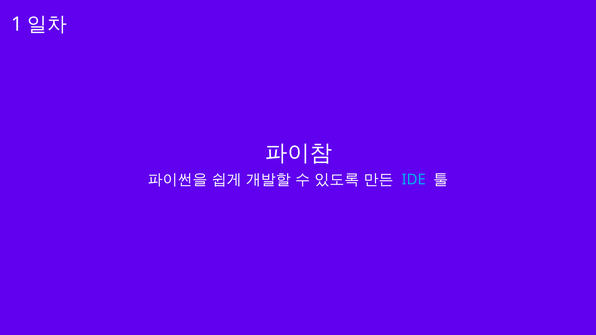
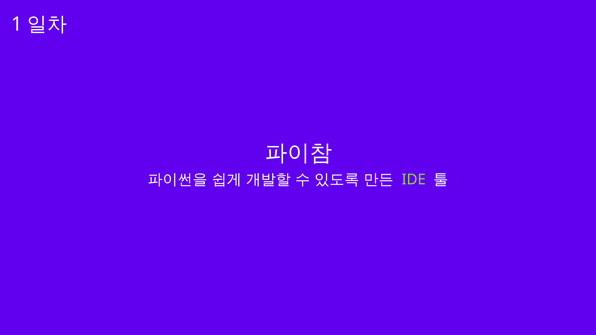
IDE colour: light blue -> light green (414, 180)
